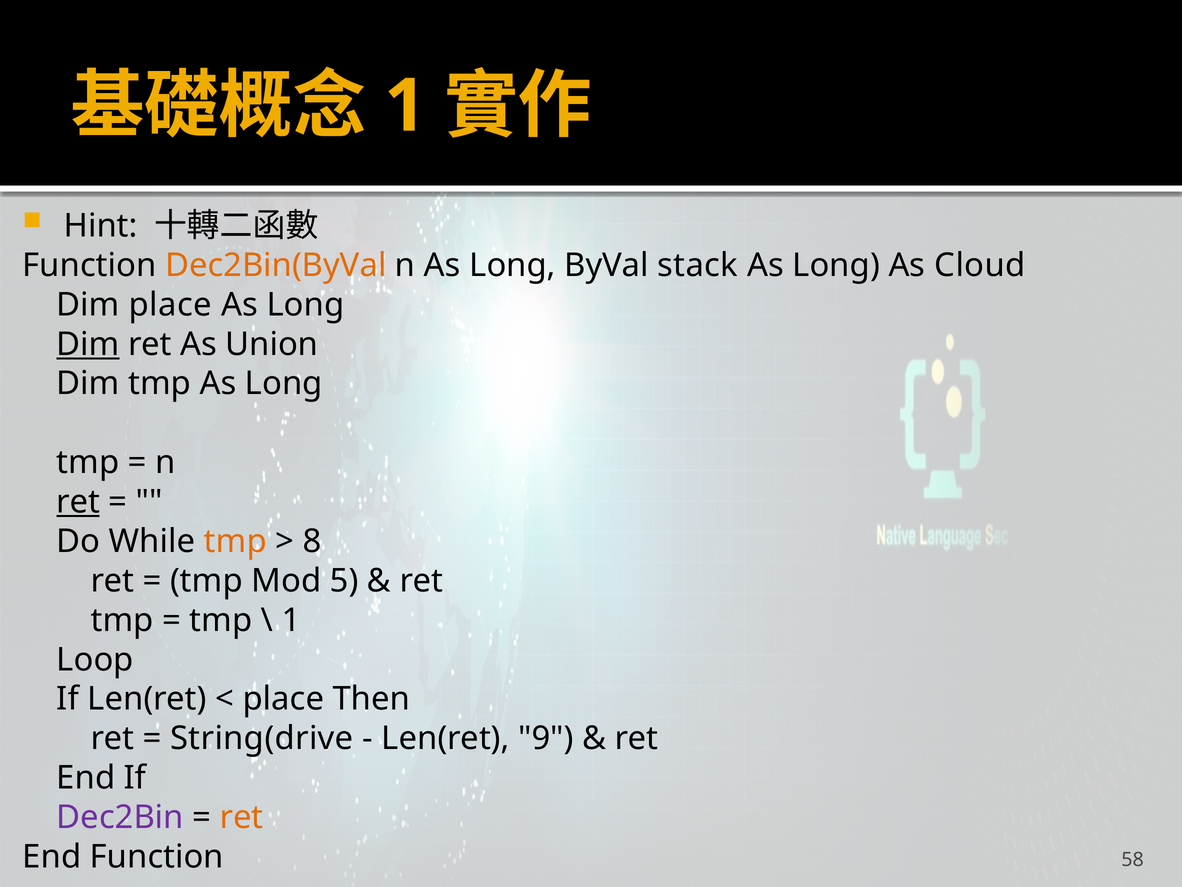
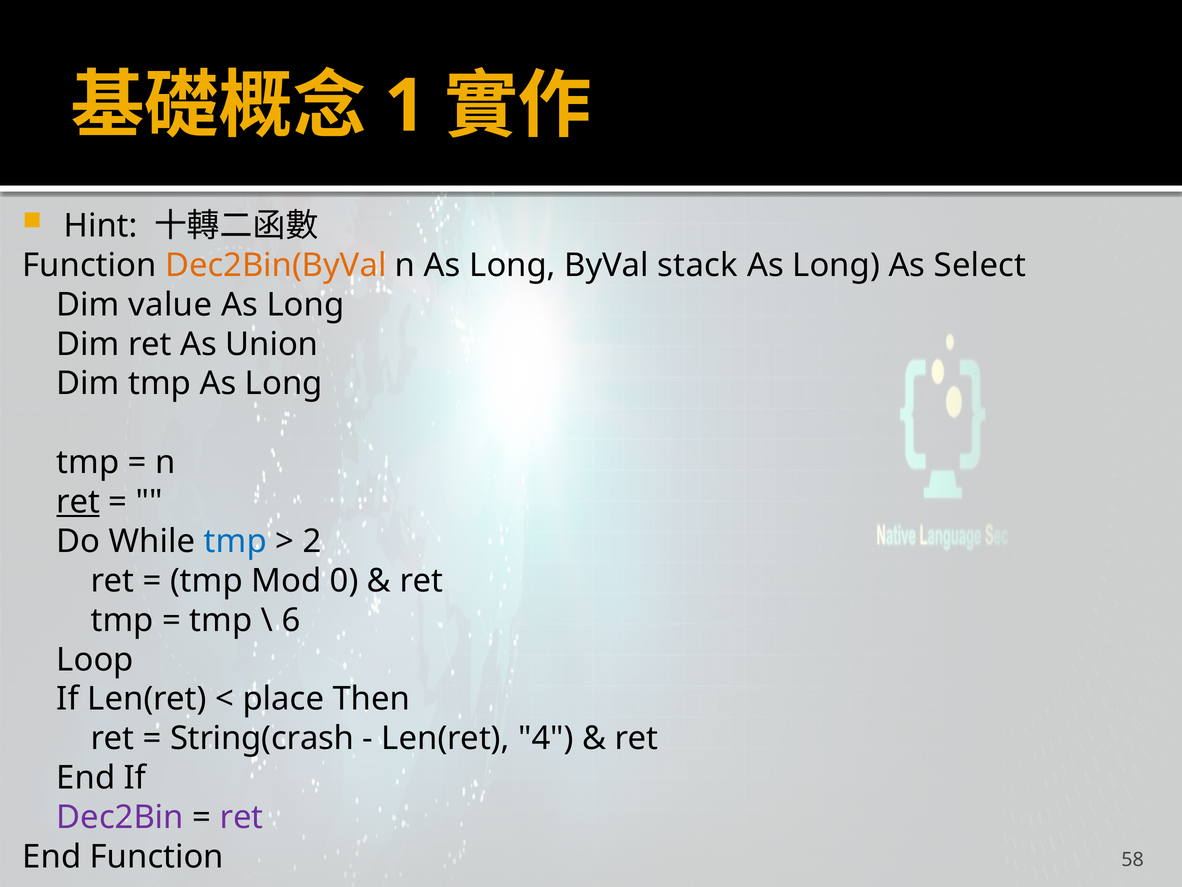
Cloud: Cloud -> Select (980, 265)
Dim place: place -> value (170, 305)
Dim underline: present -> none (88, 344)
tmp colour: orange -> blue (235, 541)
8: 8 -> 2 (312, 541)
5: 5 -> 0 (344, 580)
1: 1 -> 6 (291, 620)
String(drive: String(drive -> String(crash (262, 738)
9: 9 -> 4 (546, 738)
ret colour: orange -> purple (241, 817)
